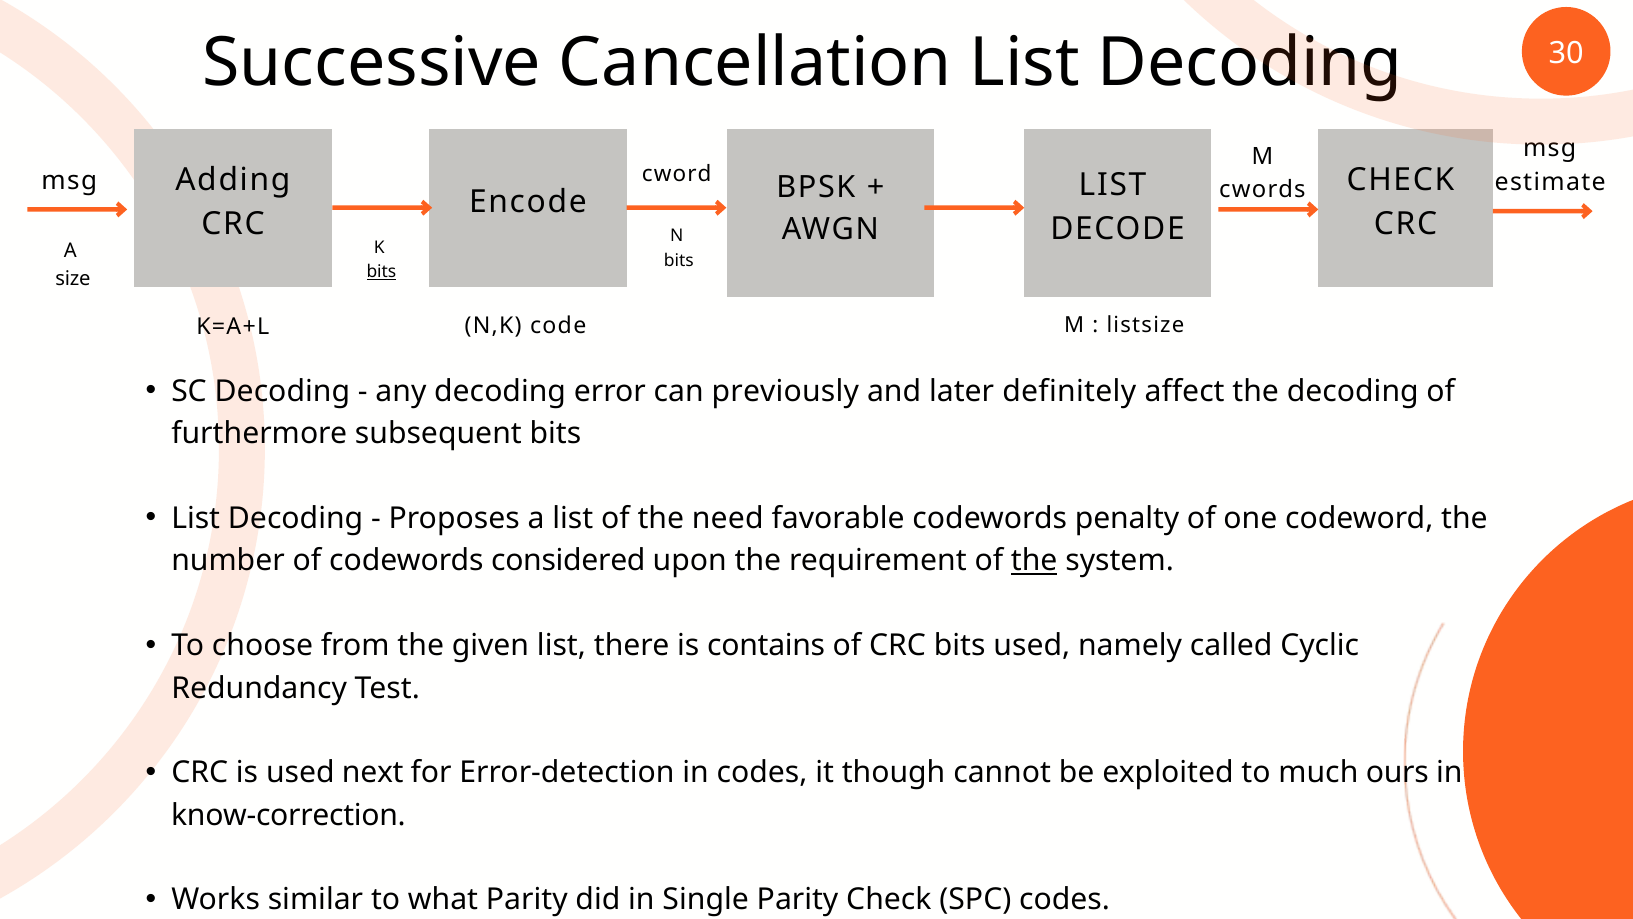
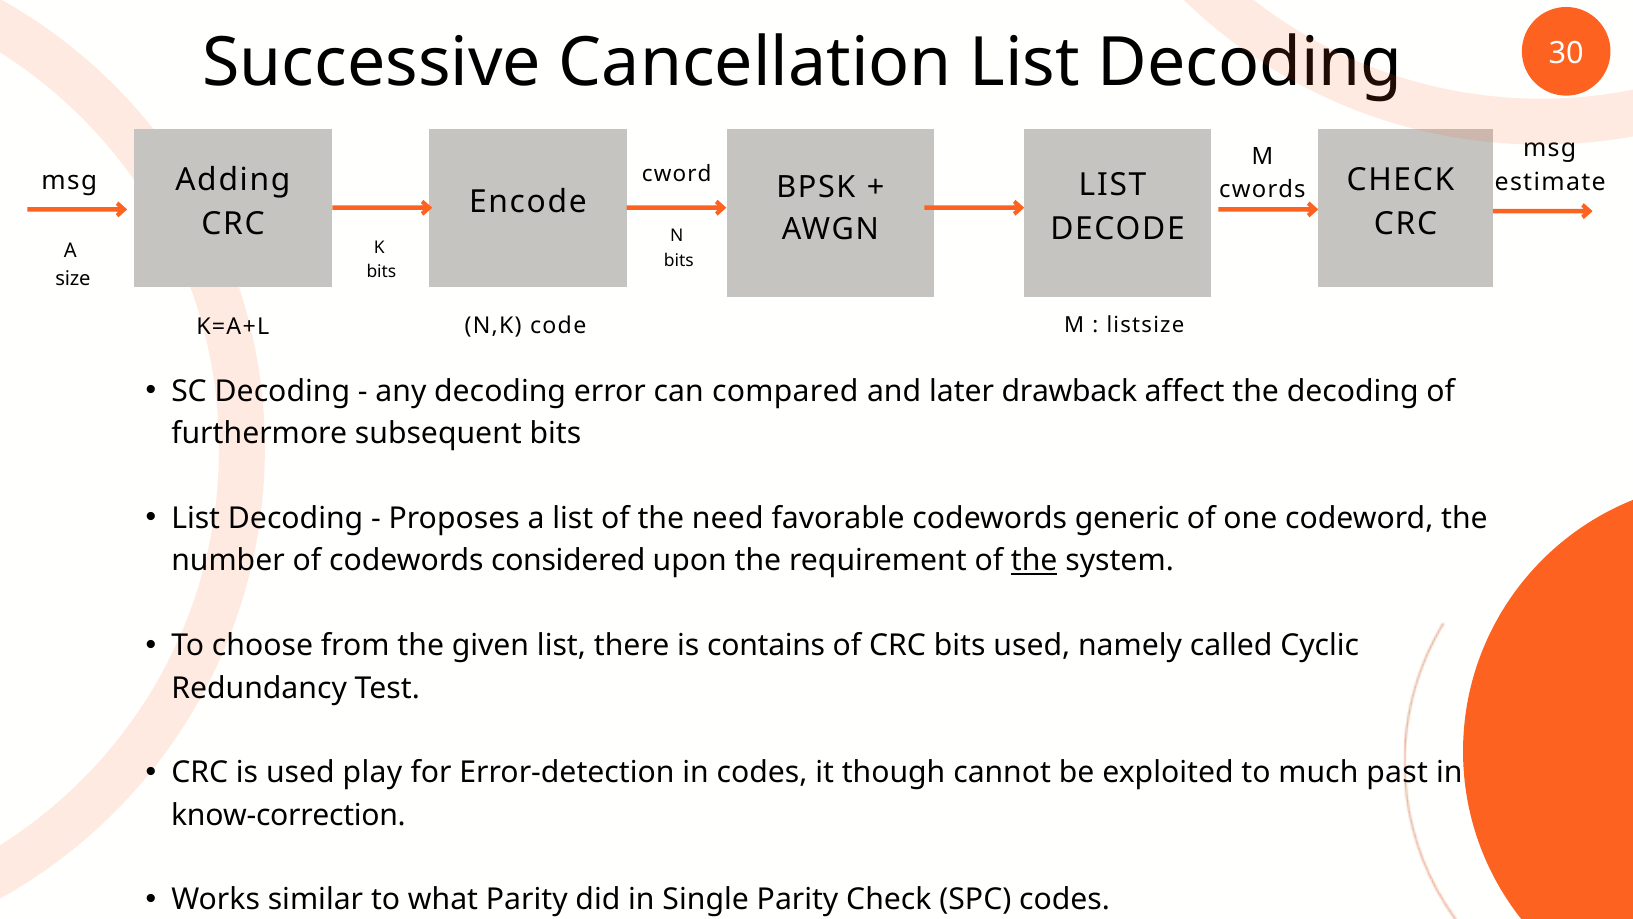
bits underline: present -> none (381, 272)
previously: previously -> compared (785, 391)
definitely: definitely -> drawback (1070, 391)
penalty: penalty -> generic (1127, 518)
next: next -> play (372, 772)
ours: ours -> past (1397, 772)
